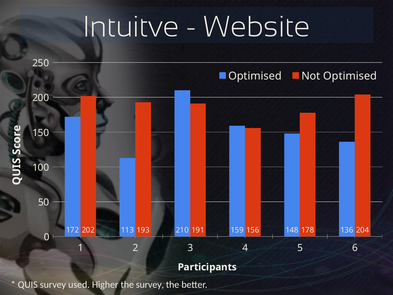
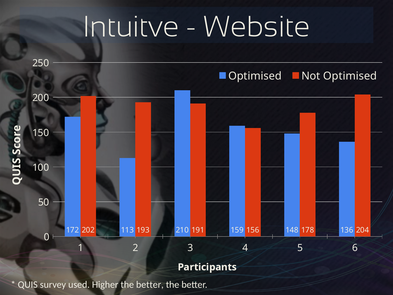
Higher the survey: survey -> better (150, 284)
